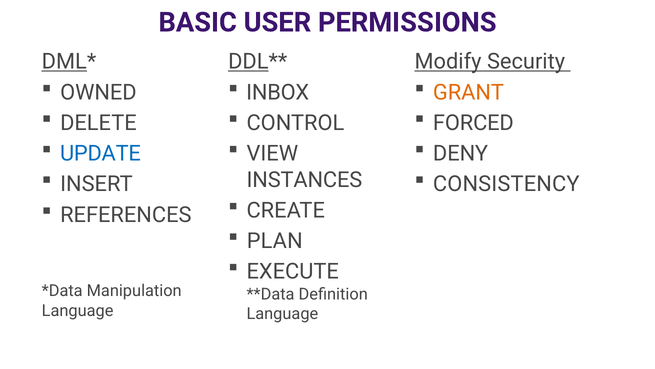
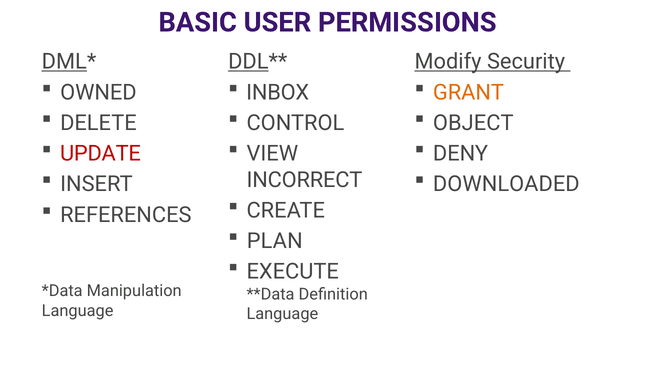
FORCED: FORCED -> OBJECT (473, 123)
UPDATE colour: blue -> red (100, 153)
INSTANCES: INSTANCES -> INCORRECT (304, 180)
CONSISTENCY: CONSISTENCY -> DOWNLOADED (506, 184)
